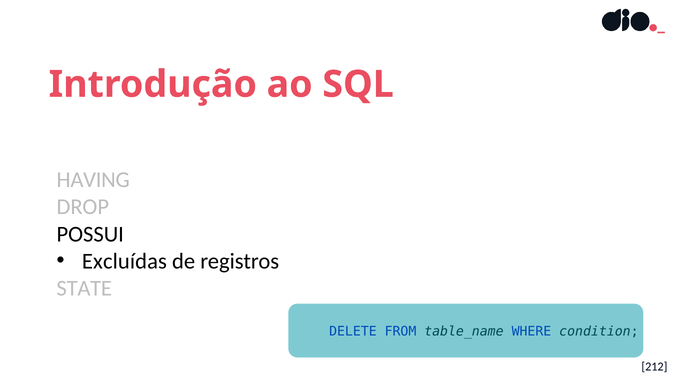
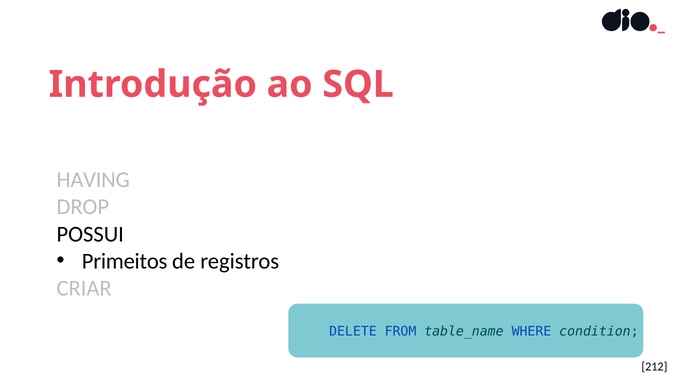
Excluídas: Excluídas -> Primeitos (125, 261)
STATE: STATE -> CRIAR (84, 288)
